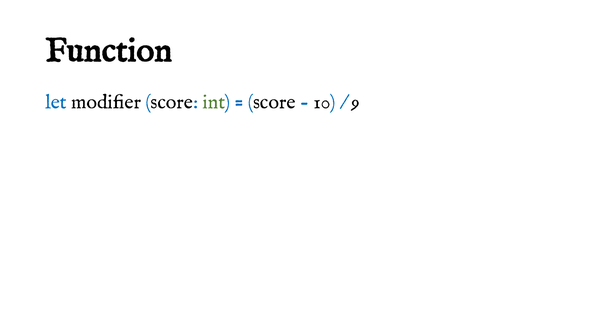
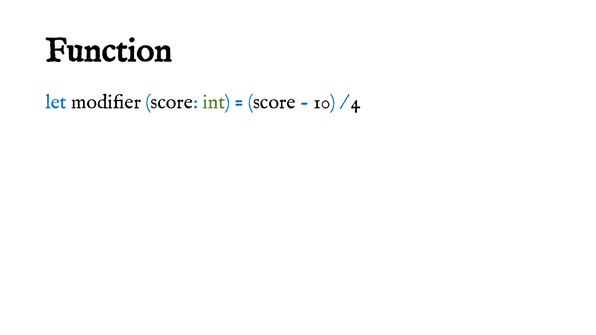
9: 9 -> 4 (356, 102)
